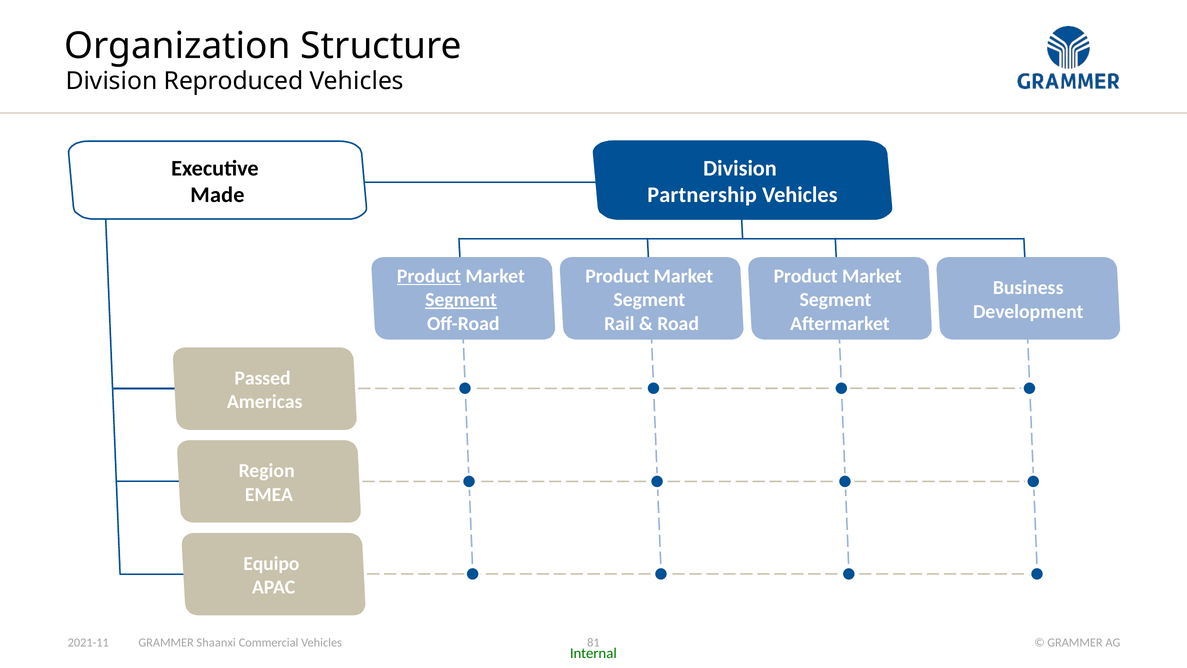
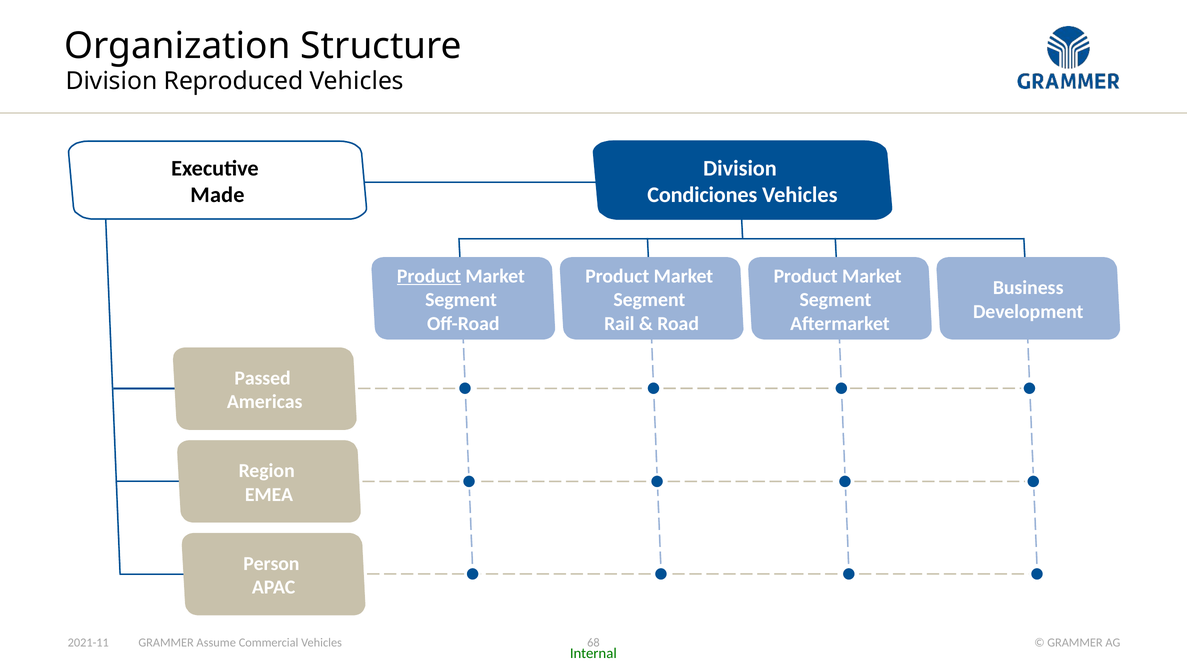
Partnership: Partnership -> Condiciones (702, 195)
Segment underline: present -> none (461, 300)
Equipo: Equipo -> Person (271, 563)
Shaanxi: Shaanxi -> Assume (216, 642)
81: 81 -> 68 (594, 642)
